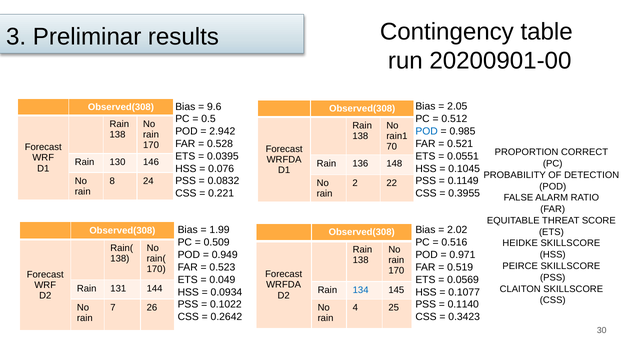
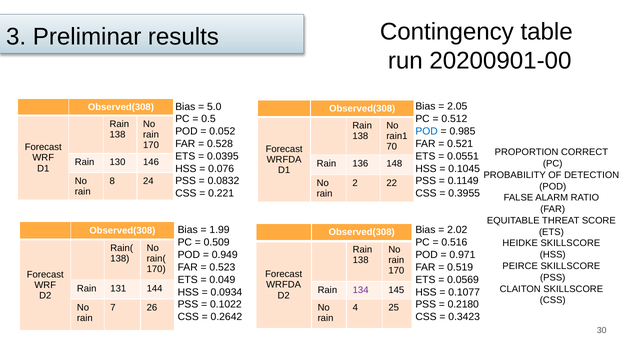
9.6: 9.6 -> 5.0 (214, 107)
2.942: 2.942 -> 0.052 (222, 132)
134 colour: blue -> purple (361, 290)
0.1140: 0.1140 -> 0.2180 (463, 305)
